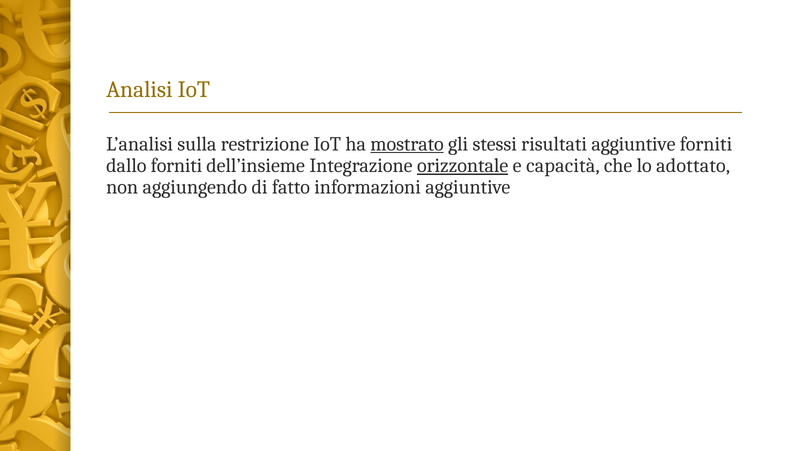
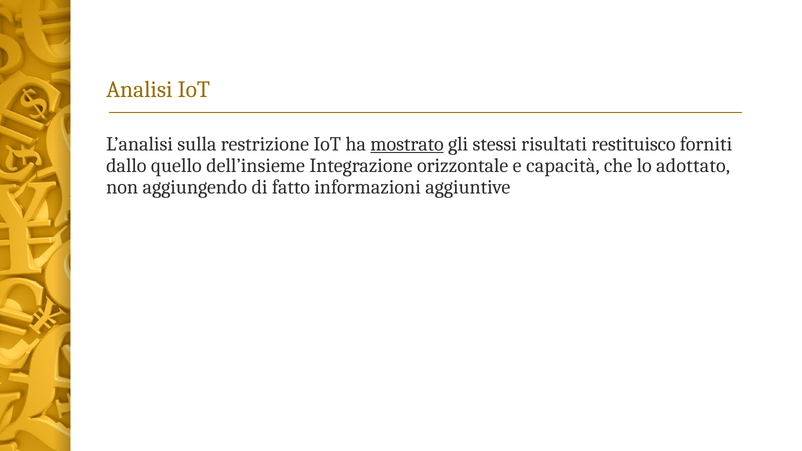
risultati aggiuntive: aggiuntive -> restituisco (633, 144)
dallo forniti: forniti -> quello (176, 166)
orizzontale underline: present -> none (463, 166)
